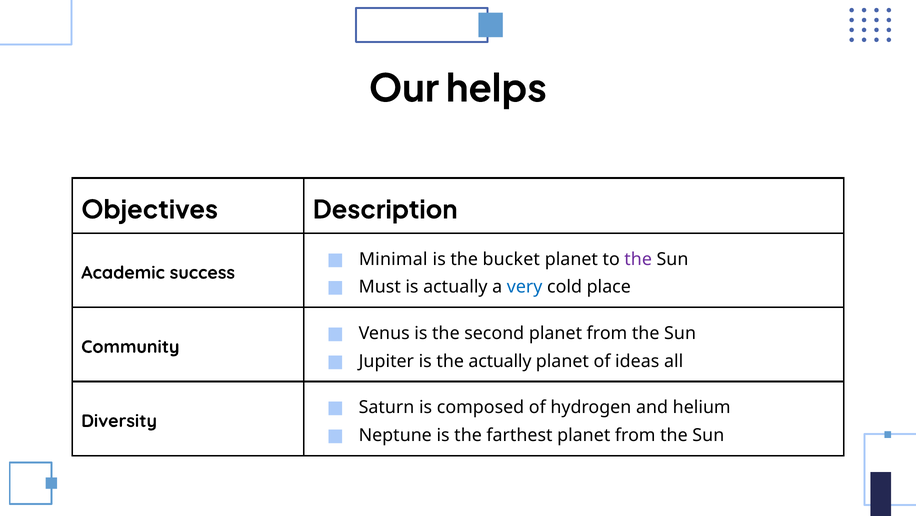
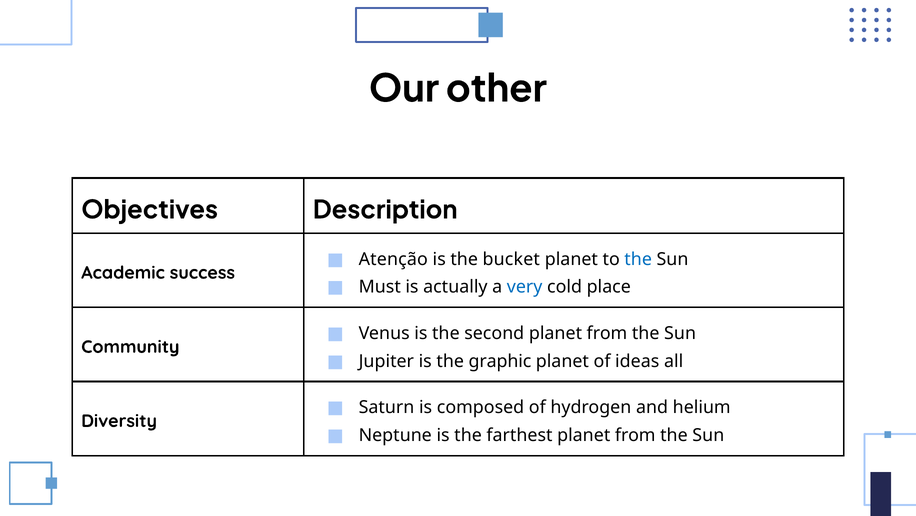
helps: helps -> other (496, 89)
Minimal: Minimal -> Atenção (393, 259)
the colour: purple -> blue (638, 259)
the actually: actually -> graphic (500, 361)
